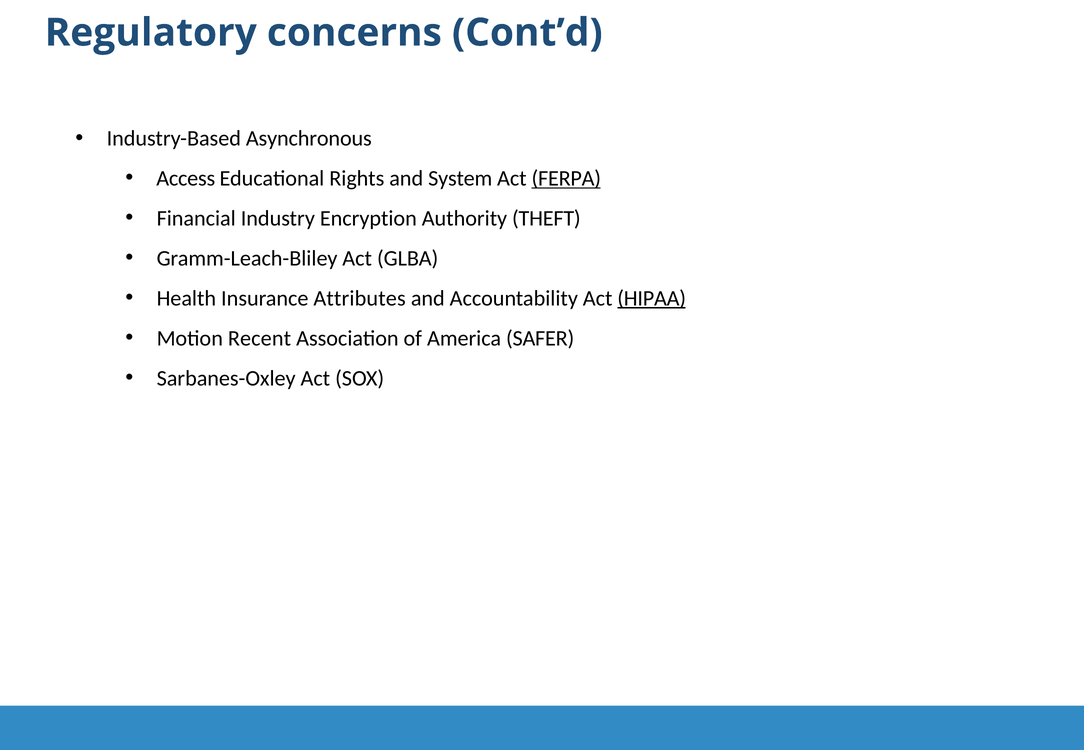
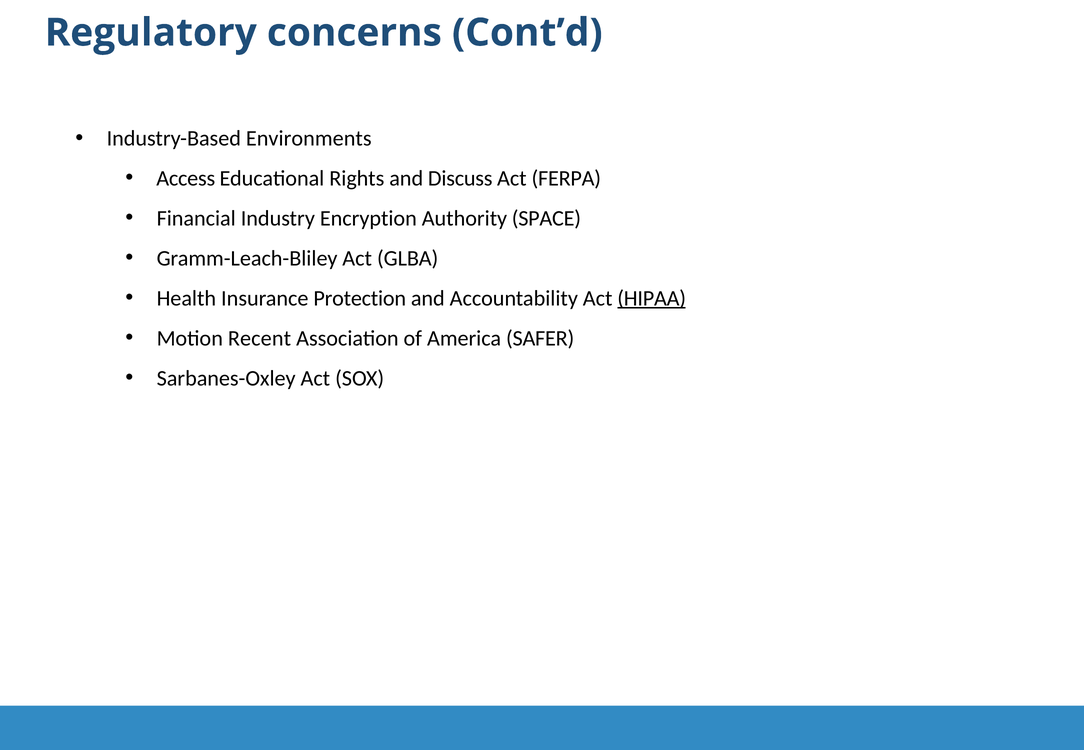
Asynchronous: Asynchronous -> Environments (309, 139)
System: System -> Discuss (460, 179)
FERPA underline: present -> none (566, 179)
THEFT: THEFT -> SPACE (546, 218)
Attributes: Attributes -> Protection (360, 298)
